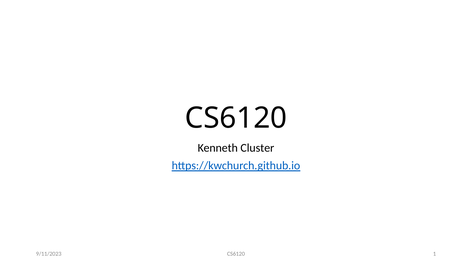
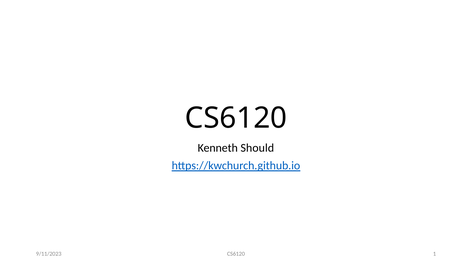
Cluster: Cluster -> Should (257, 148)
